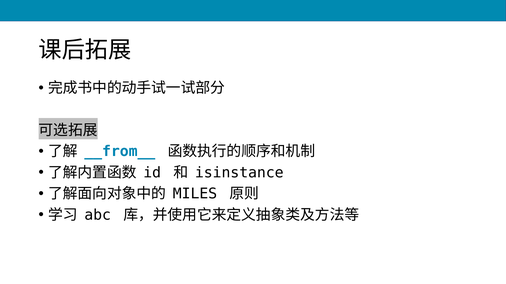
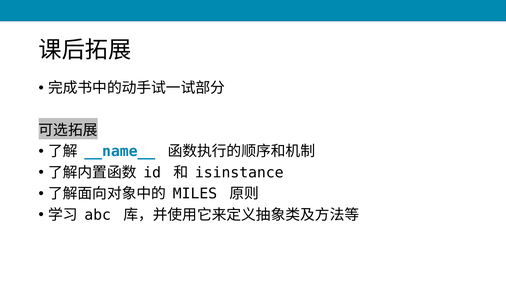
__from__: __from__ -> __name__ (120, 152)
